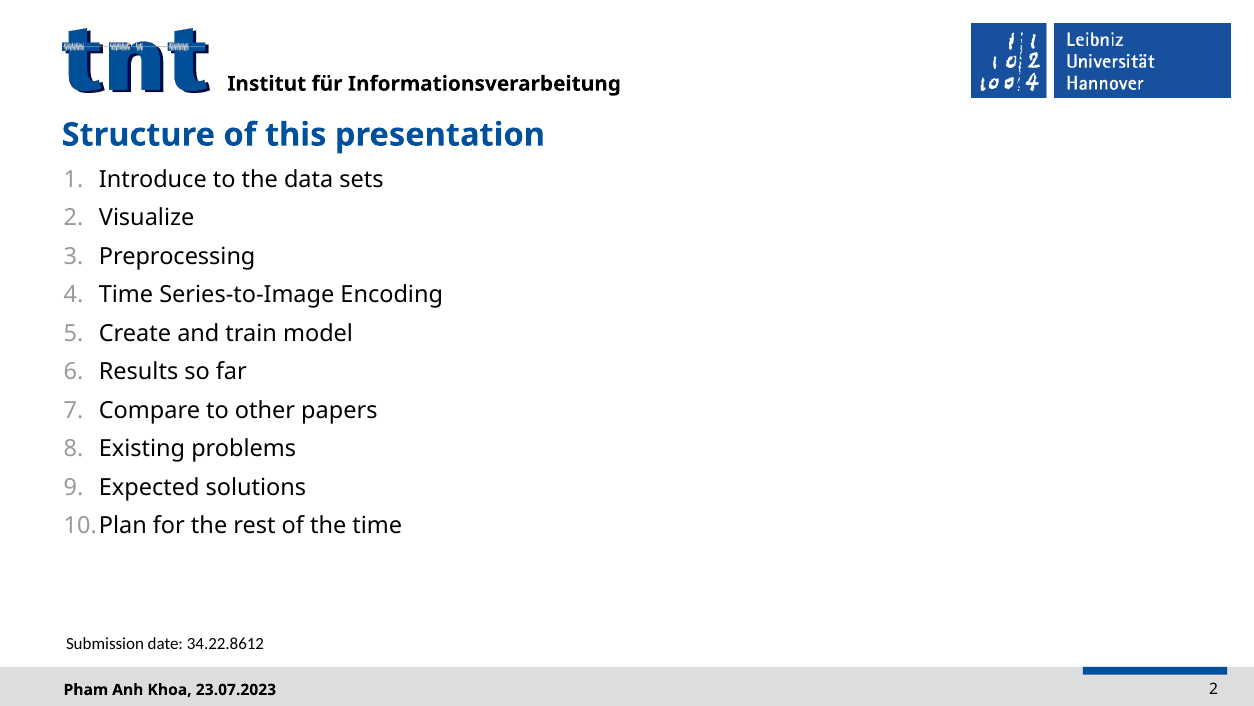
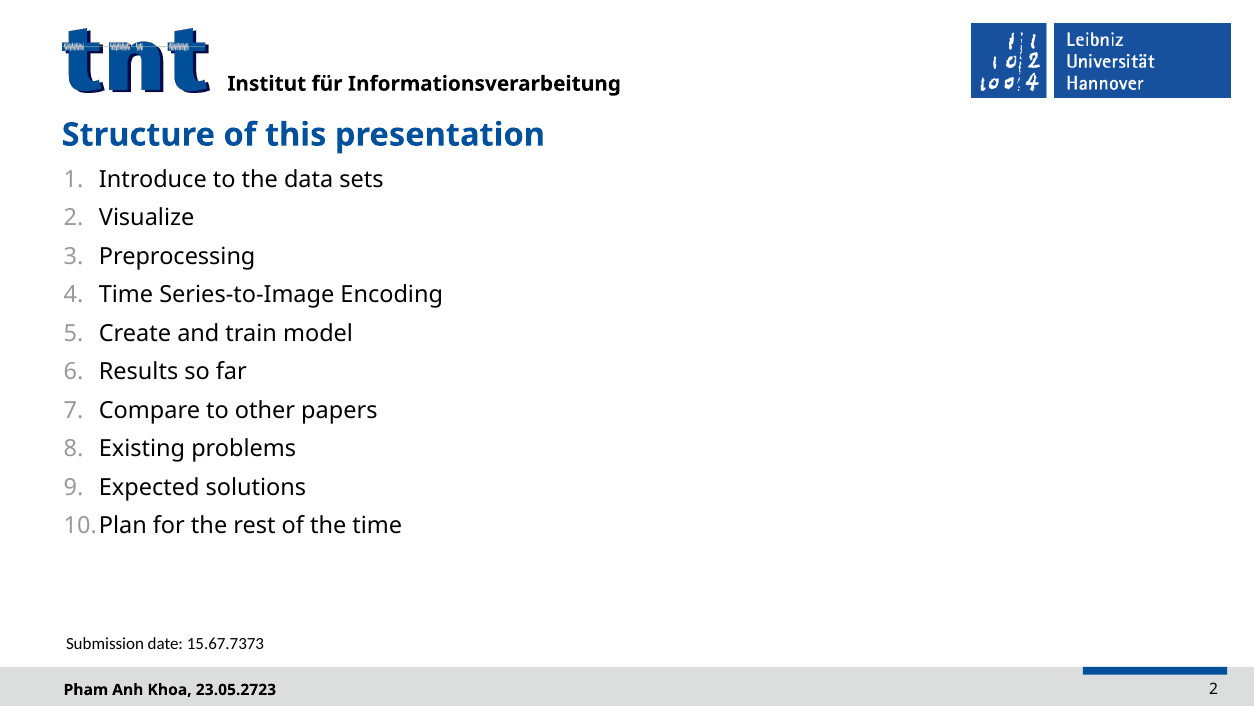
34.22.8612: 34.22.8612 -> 15.67.7373 (225, 643)
23.07.2023: 23.07.2023 -> 23.05.2723 (236, 689)
